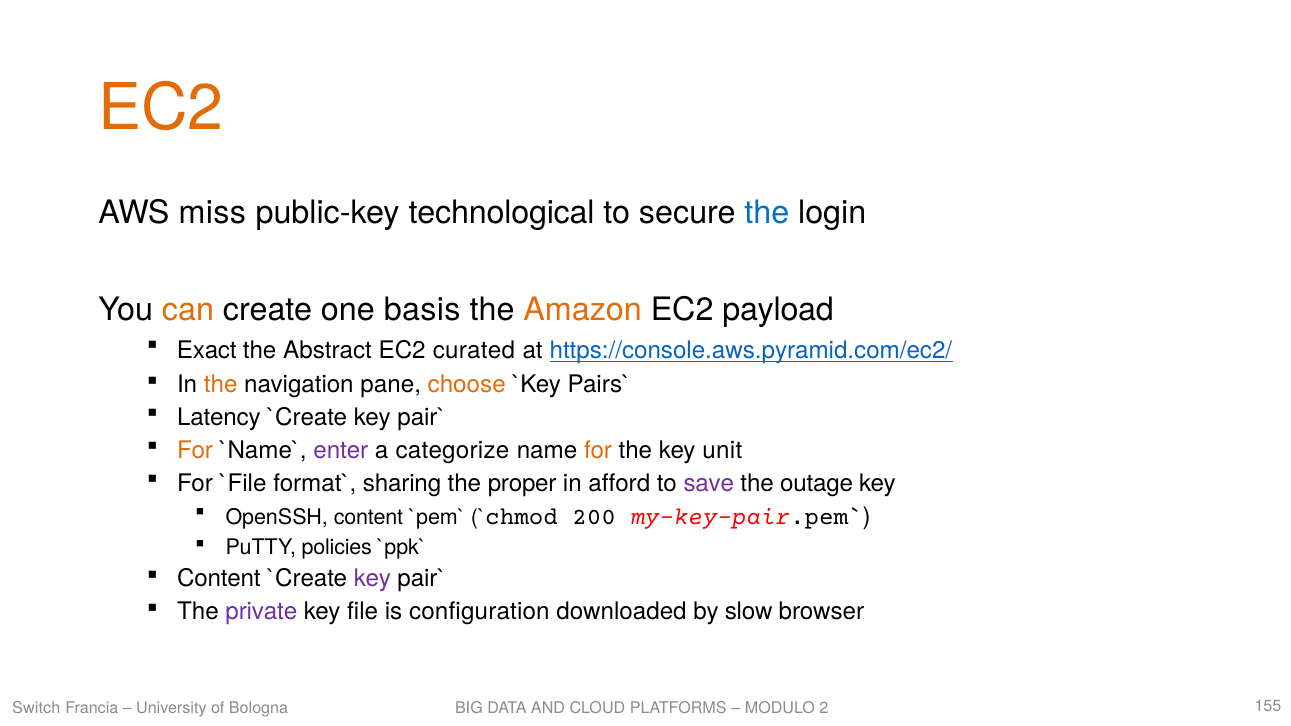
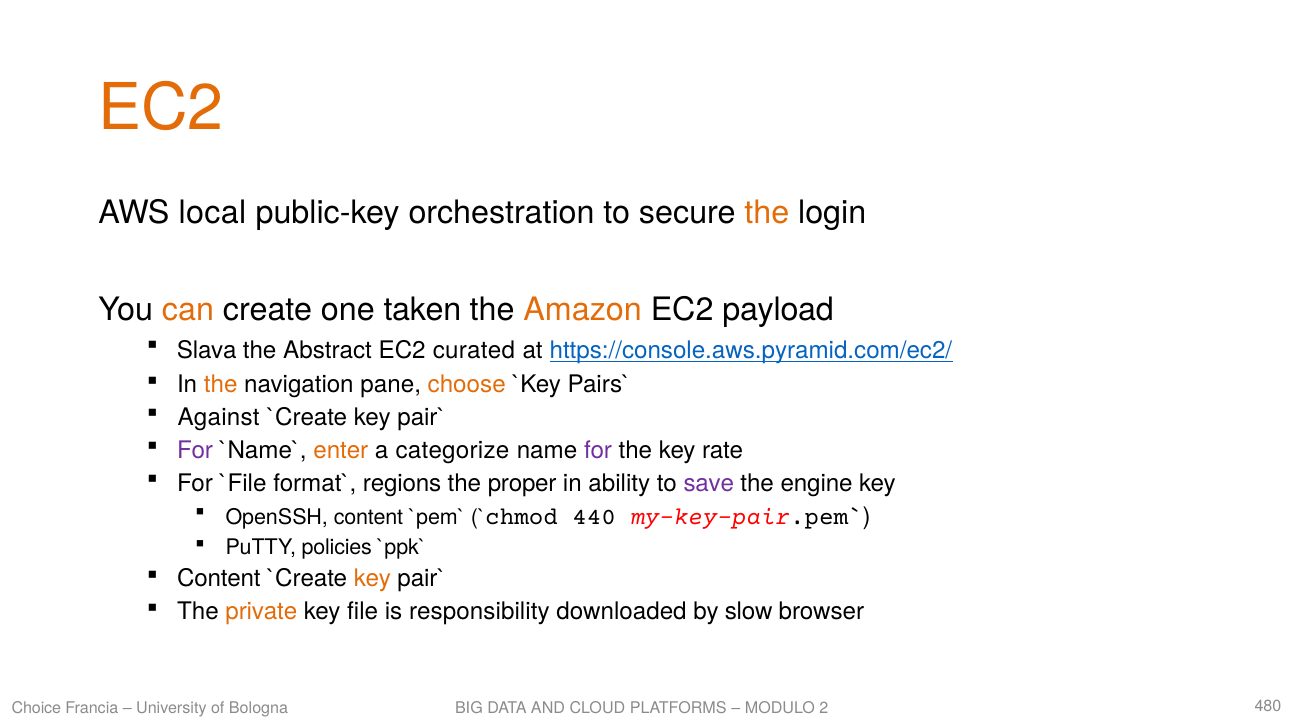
miss: miss -> local (212, 213)
technological: technological -> orchestration (502, 213)
the colour: blue -> orange (767, 213)
basis: basis -> taken (422, 310)
Exact: Exact -> Slava (207, 350)
Latency: Latency -> Against (219, 418)
For colour: orange -> purple (195, 451)
enter colour: purple -> orange (341, 451)
for colour: orange -> purple (598, 451)
unit: unit -> rate (723, 451)
sharing: sharing -> regions (402, 483)
afford: afford -> ability (619, 483)
outage: outage -> engine (817, 483)
200: 200 -> 440 (594, 516)
key colour: purple -> orange (372, 579)
private colour: purple -> orange (261, 612)
configuration: configuration -> responsibility (479, 612)
Switch: Switch -> Choice (36, 708)
155: 155 -> 480 (1268, 706)
